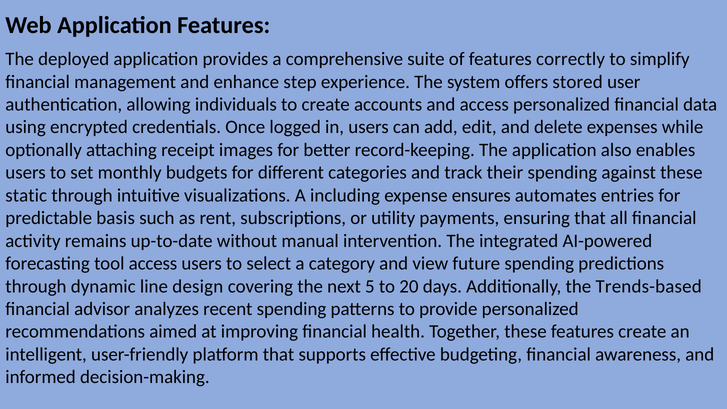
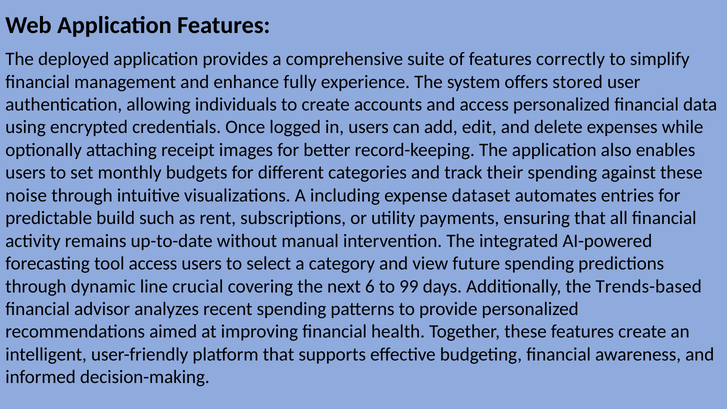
step: step -> fully (300, 82)
static: static -> noise (26, 195)
ensures: ensures -> dataset (481, 195)
basis: basis -> build (116, 218)
design: design -> crucial (198, 286)
5: 5 -> 6 (370, 286)
20: 20 -> 99 (409, 286)
